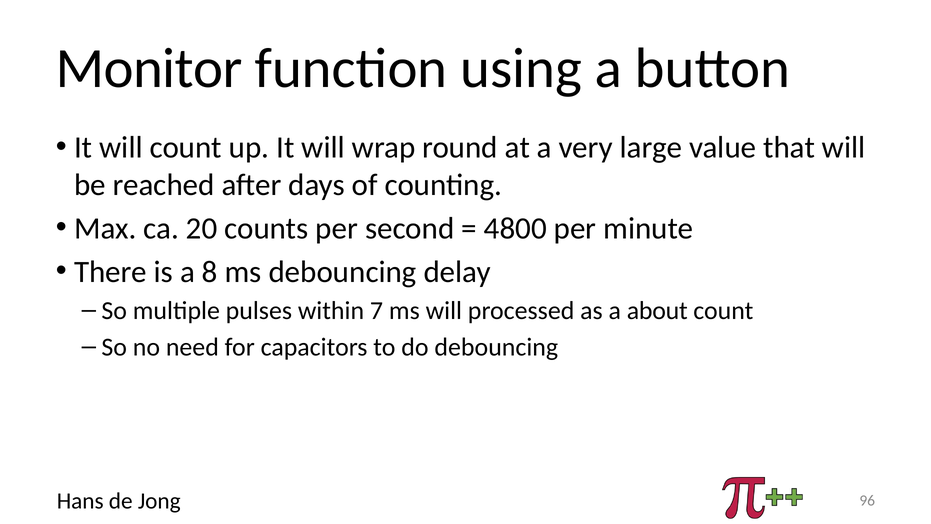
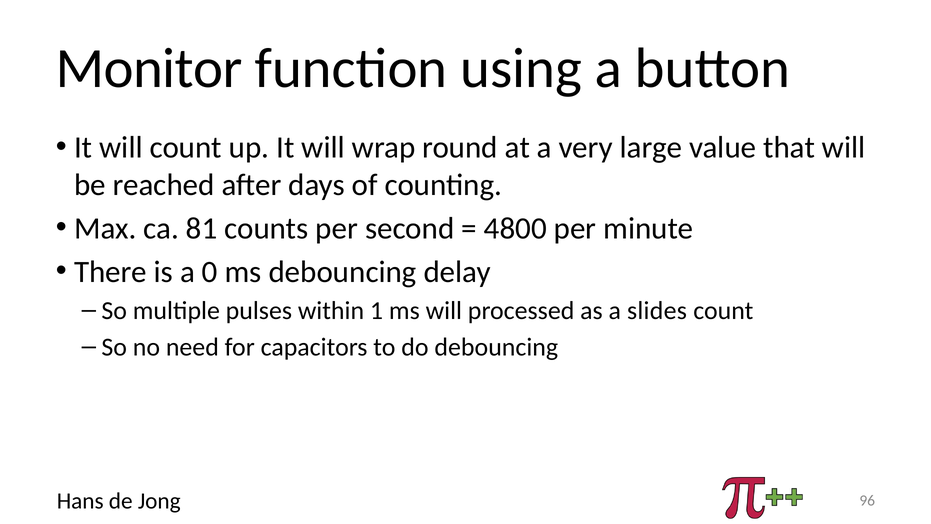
20: 20 -> 81 (202, 228)
8: 8 -> 0 (210, 272)
7: 7 -> 1 (377, 311)
about: about -> slides (657, 311)
